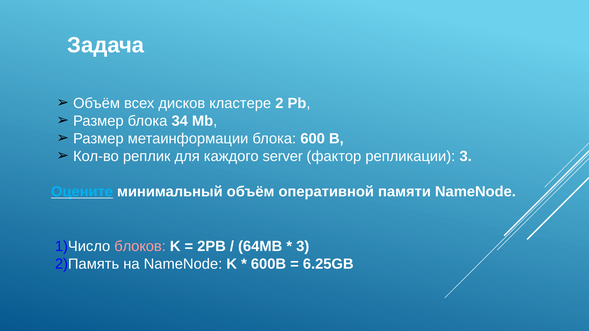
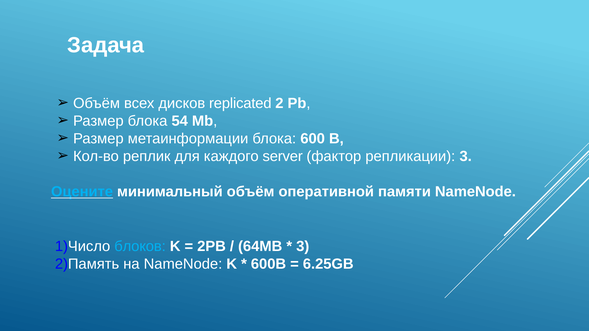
кластере: кластере -> replicated (240, 103)
34: 34 -> 54 (180, 121)
блоков colour: pink -> light blue (140, 246)
